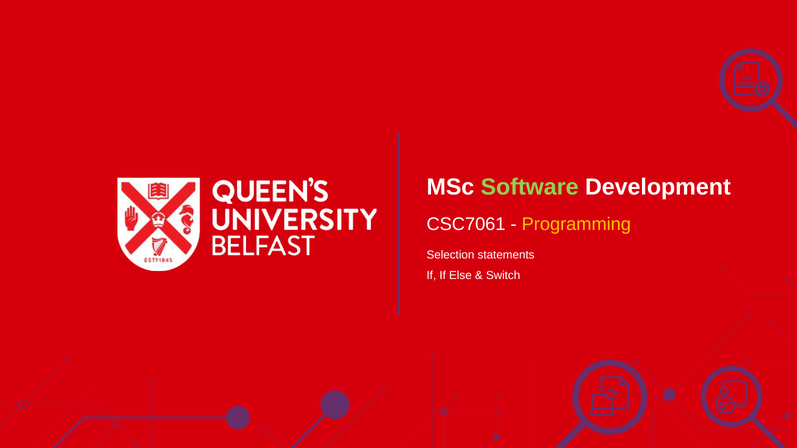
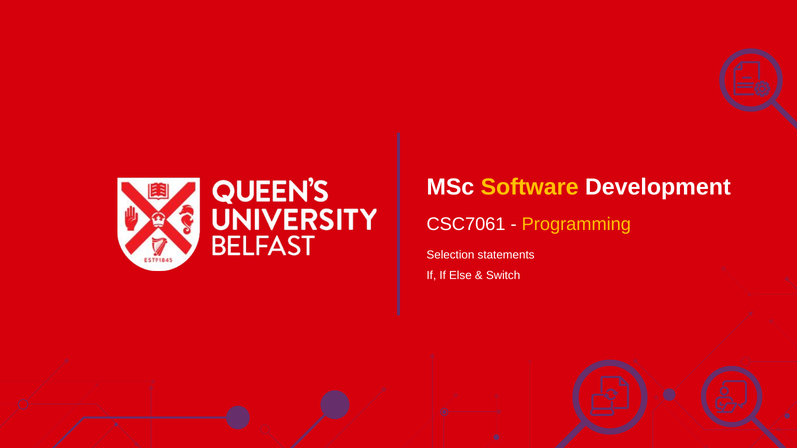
Software colour: light green -> yellow (530, 187)
